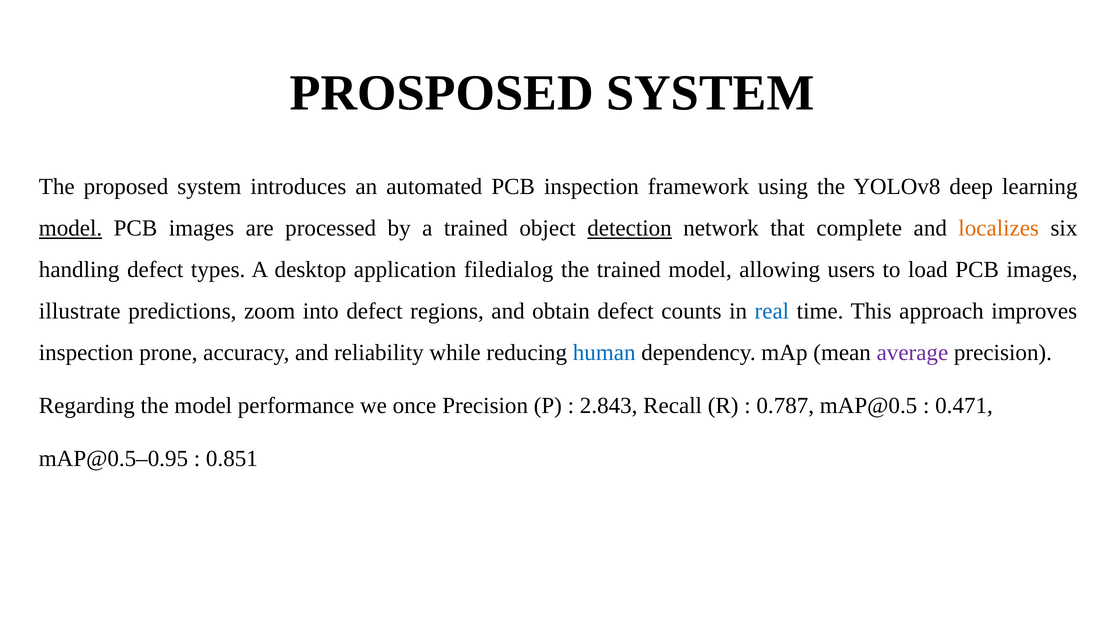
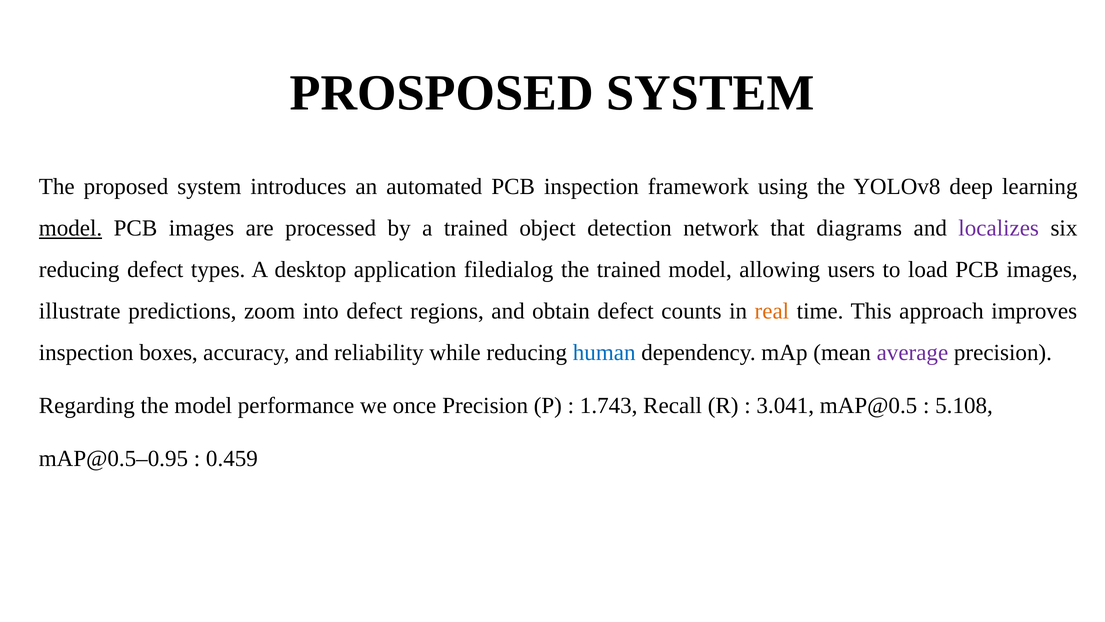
detection underline: present -> none (630, 228)
complete: complete -> diagrams (859, 228)
localizes colour: orange -> purple (999, 228)
handling: handling -> reducing (79, 270)
real colour: blue -> orange (772, 311)
prone: prone -> boxes (169, 352)
2.843: 2.843 -> 1.743 (609, 405)
0.787: 0.787 -> 3.041 (785, 405)
0.471: 0.471 -> 5.108 (964, 405)
0.851: 0.851 -> 0.459 (232, 458)
